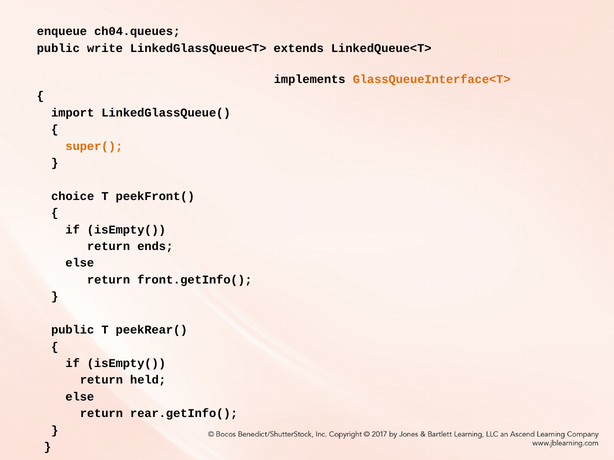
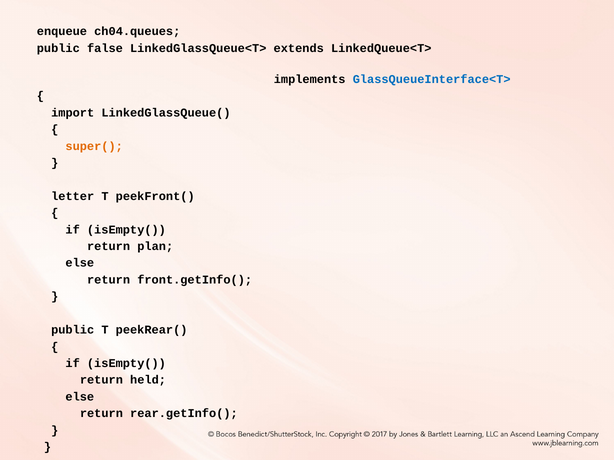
write: write -> false (105, 48)
GlassQueueInterface<T> colour: orange -> blue (432, 79)
choice: choice -> letter (73, 196)
ends: ends -> plan (155, 247)
